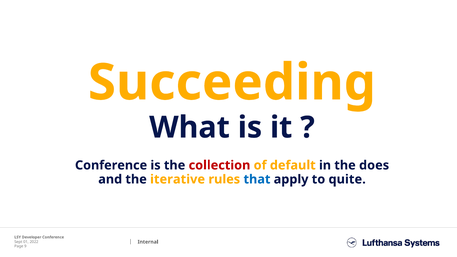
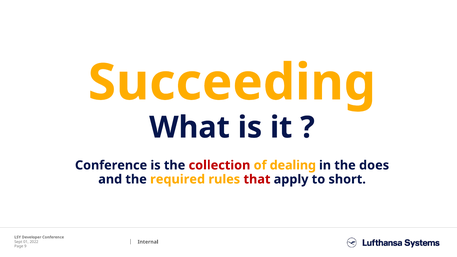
default: default -> dealing (293, 165)
iterative: iterative -> required (178, 179)
that colour: blue -> red (257, 179)
quite: quite -> short (347, 179)
